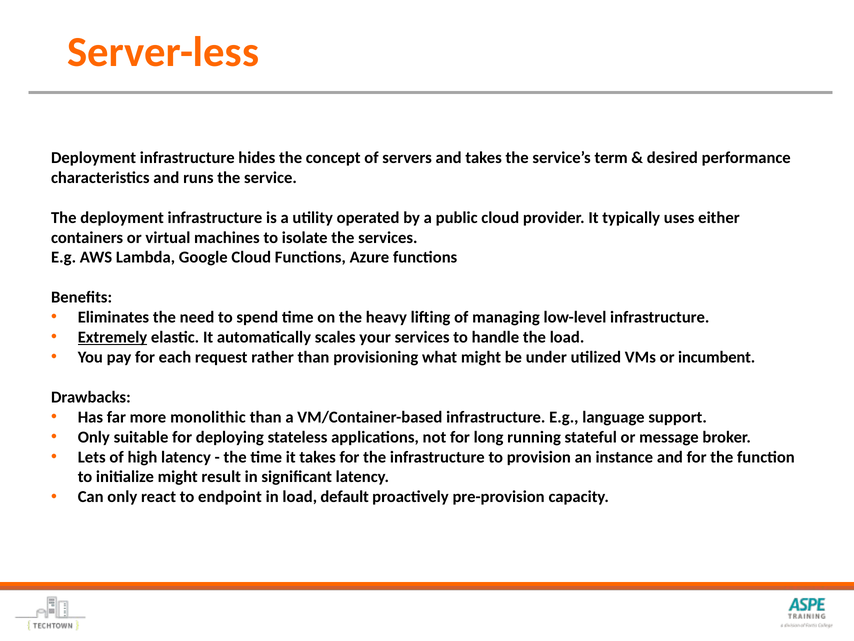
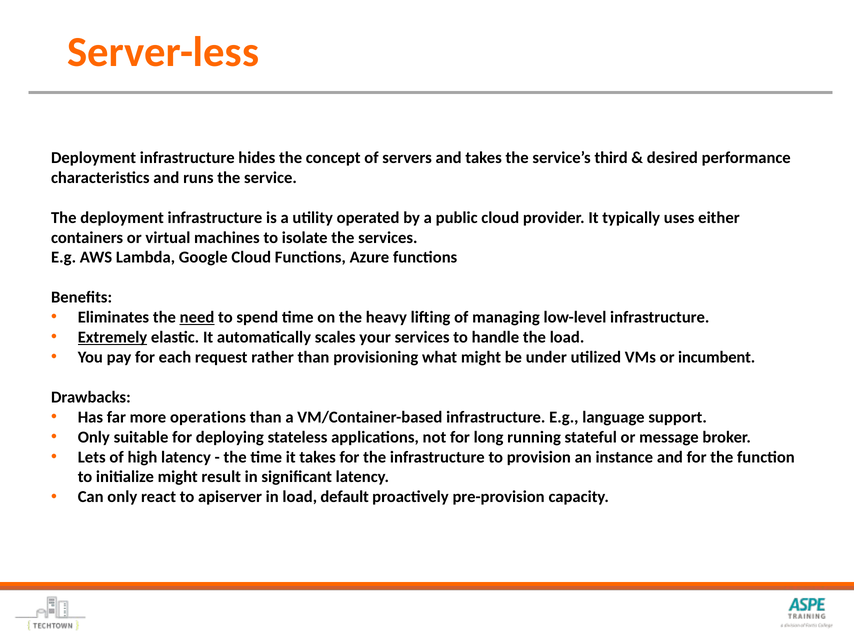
term: term -> third (611, 158)
need underline: none -> present (197, 317)
monolithic: monolithic -> operations (208, 417)
endpoint: endpoint -> apiserver (230, 497)
